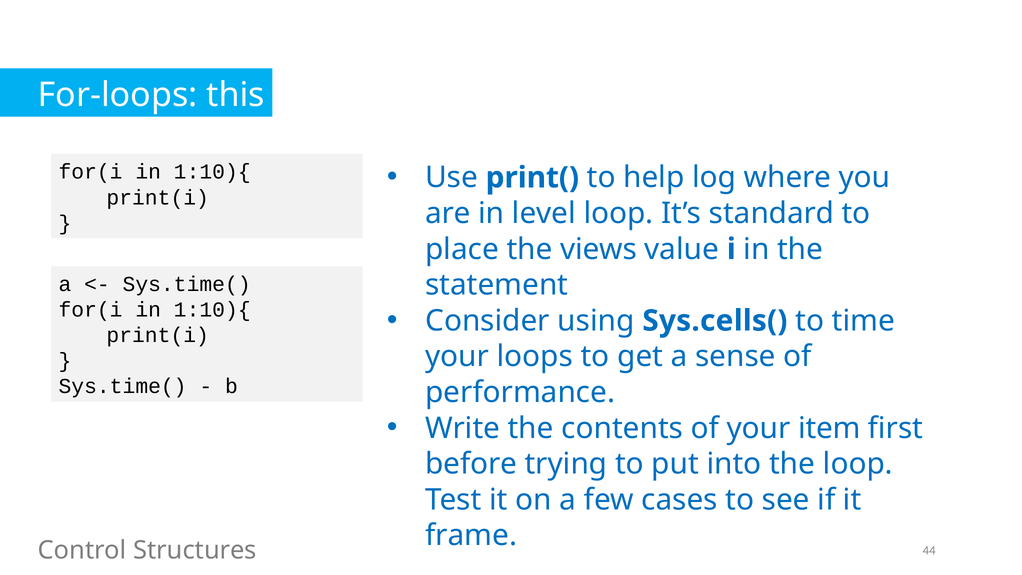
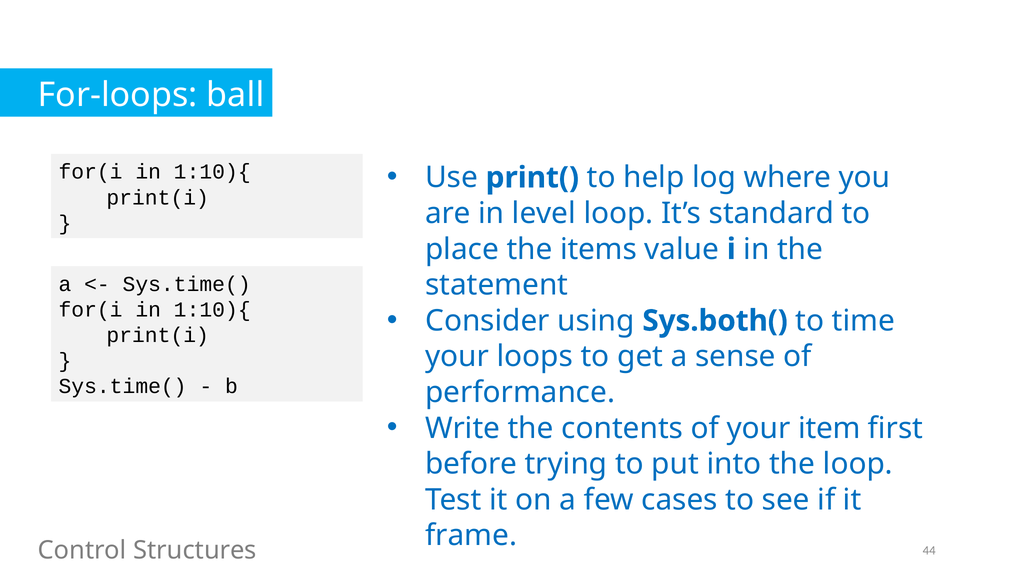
this: this -> ball (235, 95)
views: views -> items (599, 249)
Sys.cells(: Sys.cells( -> Sys.both( (715, 321)
